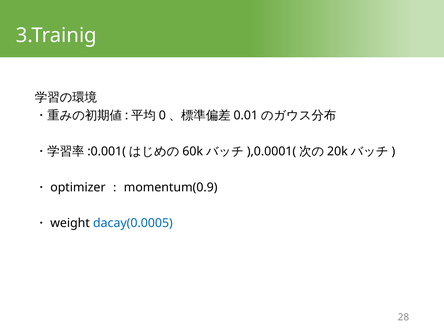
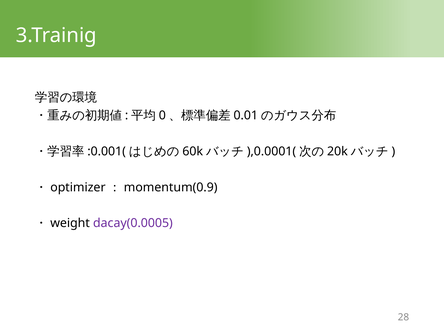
dacay(0.0005 colour: blue -> purple (133, 223)
